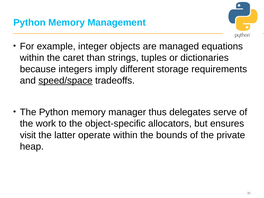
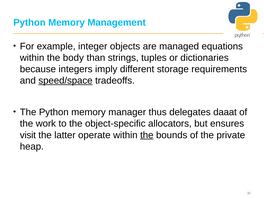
caret: caret -> body (73, 58)
serve: serve -> daaat (225, 112)
the underline: none -> present (147, 135)
